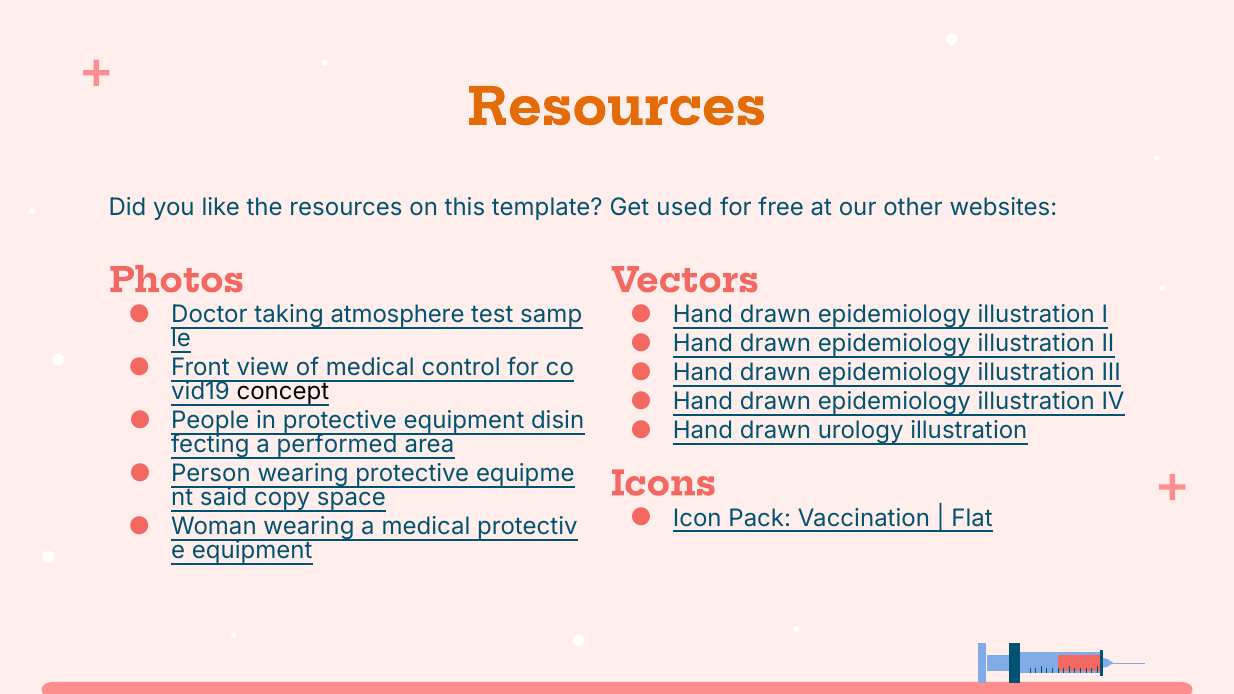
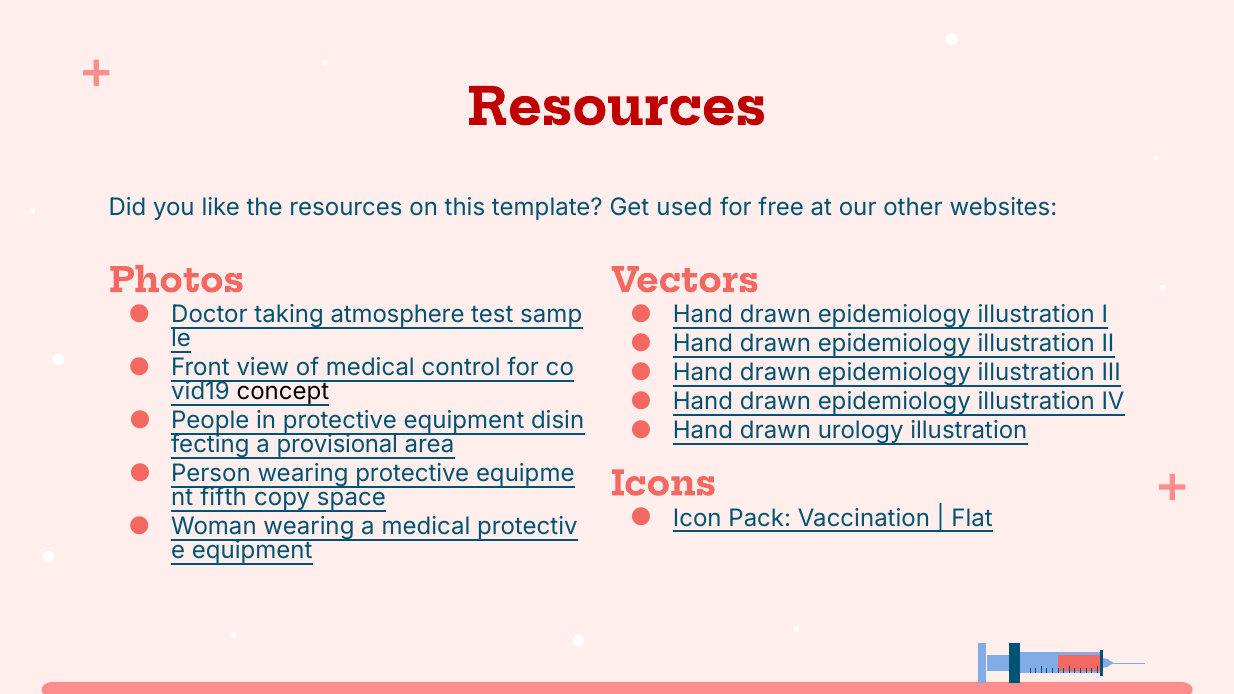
Resources colour: orange -> red (617, 108)
performed: performed -> provisional (337, 445)
said: said -> fifth (224, 498)
